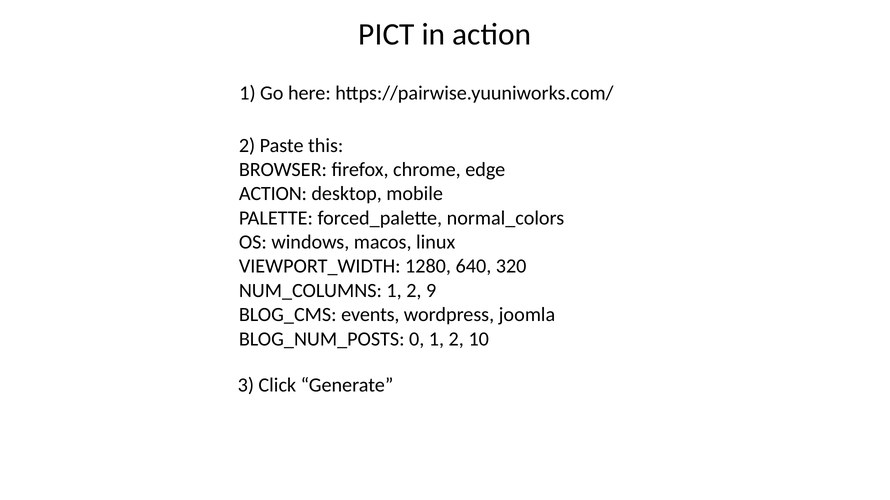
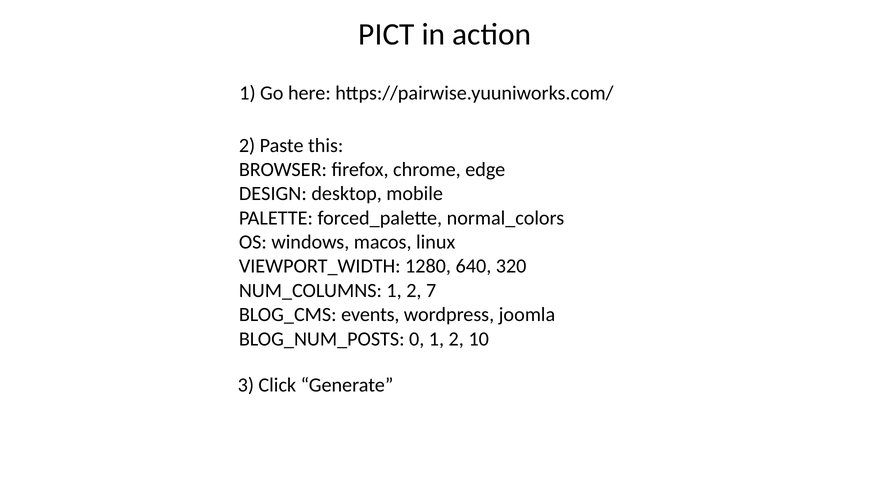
ACTION: ACTION -> DESIGN (273, 194)
9: 9 -> 7 (431, 291)
